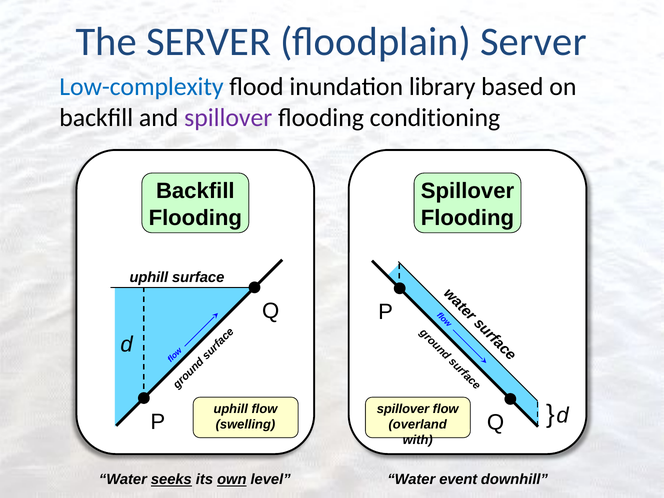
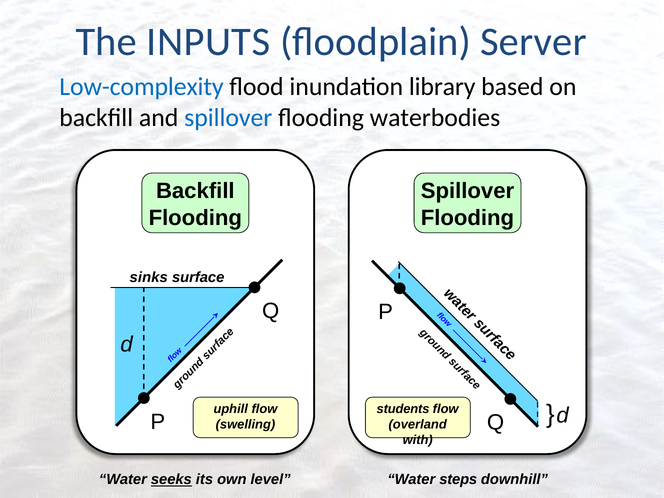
The SERVER: SERVER -> INPUTS (208, 42)
spillover colour: purple -> blue (228, 118)
conditioning: conditioning -> waterbodies (435, 118)
uphill: uphill -> sinks (149, 277)
spillover: spillover -> students (403, 409)
own underline: present -> none (232, 479)
event: event -> steps (458, 479)
